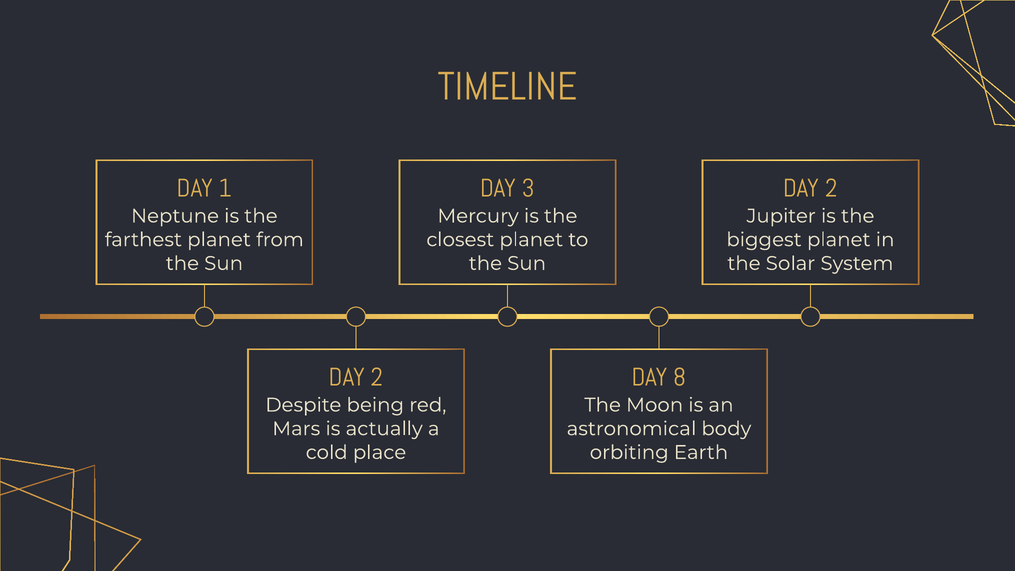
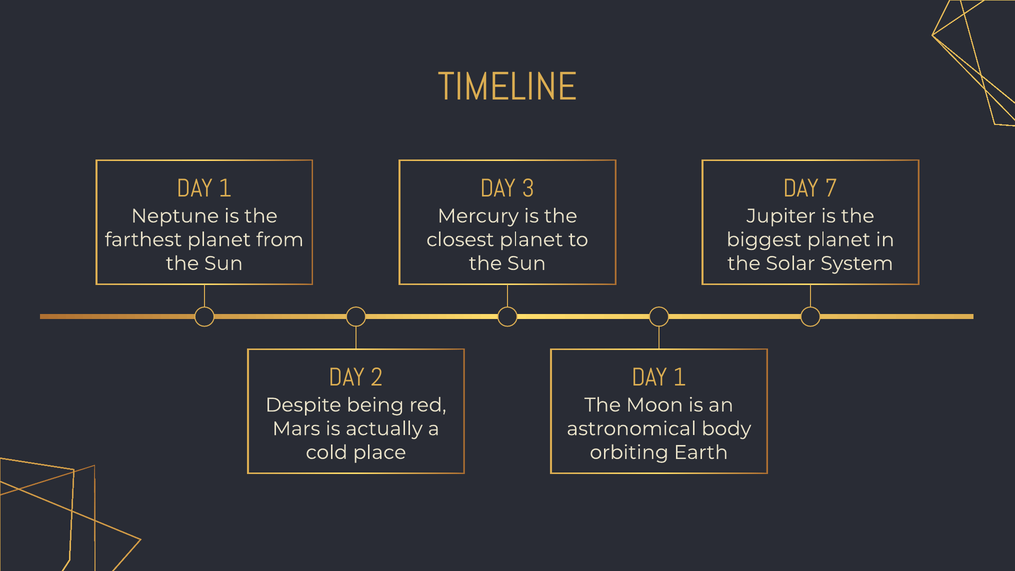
1 DAY 2: 2 -> 7 (831, 189)
8: 8 -> 1 (680, 378)
